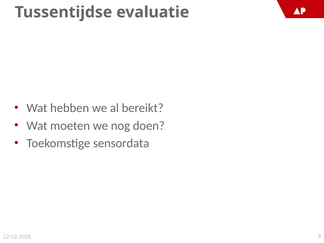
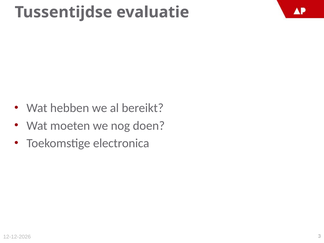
sensordata: sensordata -> electronica (121, 143)
